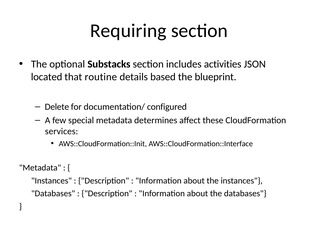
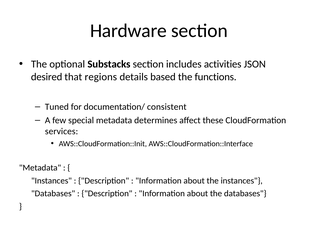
Requiring: Requiring -> Hardware (128, 31)
located: located -> desired (47, 77)
routine: routine -> regions (101, 77)
blueprint: blueprint -> functions (216, 77)
Delete: Delete -> Tuned (57, 107)
configured: configured -> consistent (167, 107)
